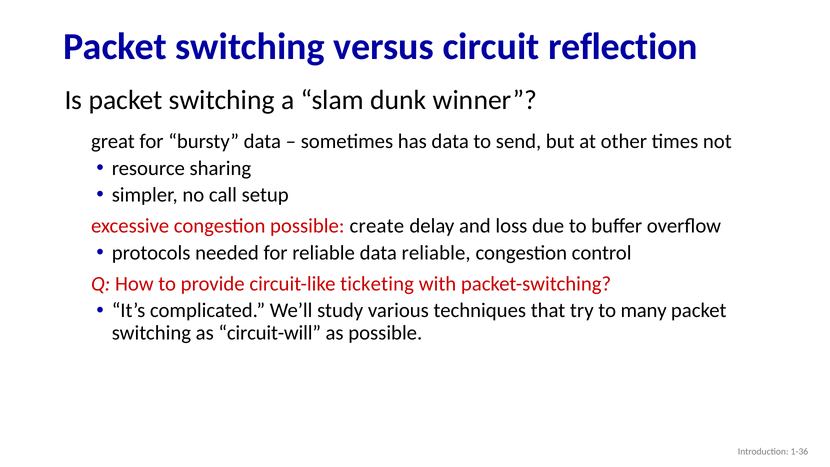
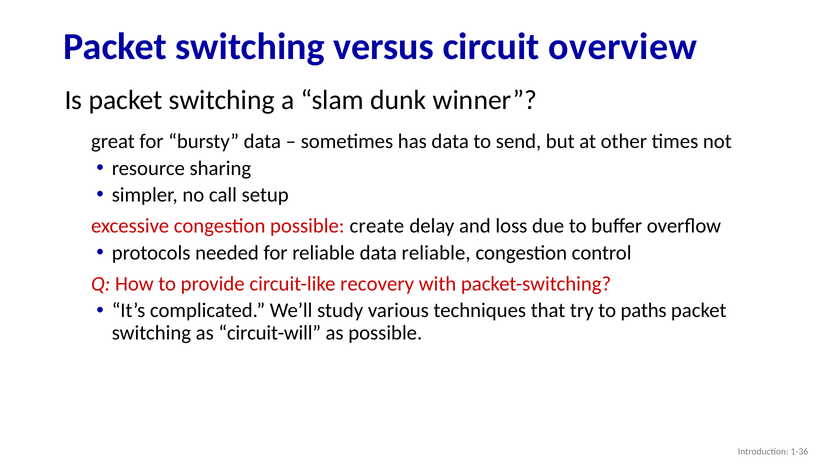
reflection: reflection -> overview (623, 47)
ticketing: ticketing -> recovery (377, 284)
many: many -> paths (644, 310)
